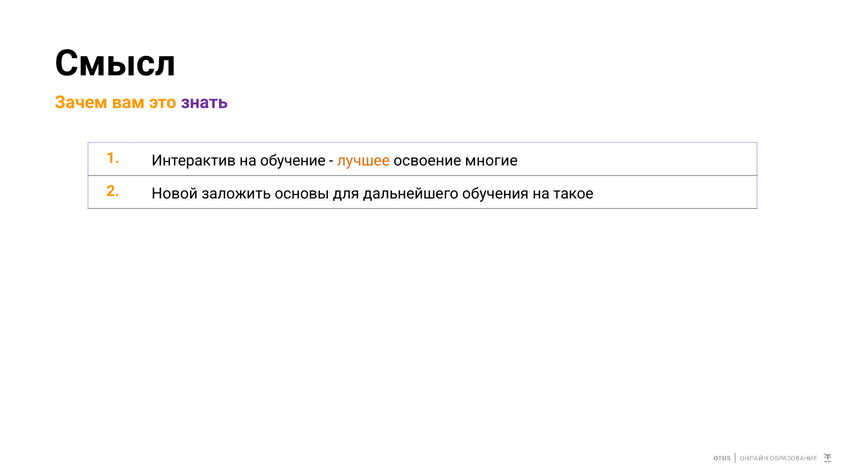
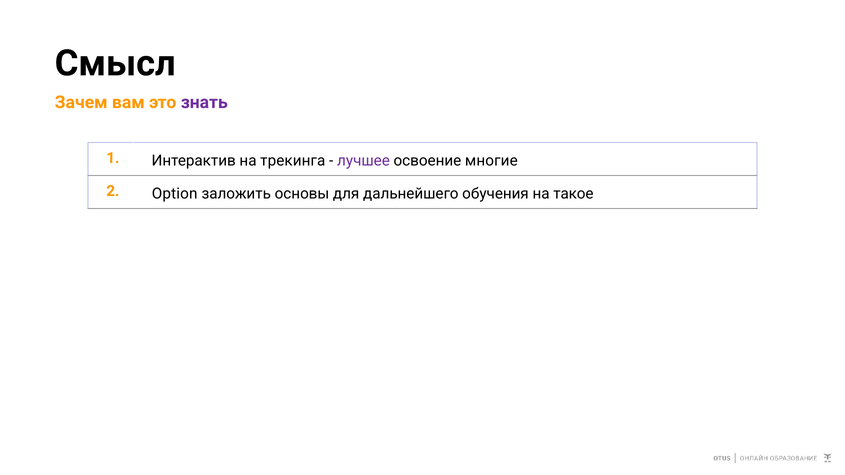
обучение: обучение -> трекинга (293, 161)
лучшее colour: orange -> purple (364, 161)
Новой: Новой -> Option (175, 194)
